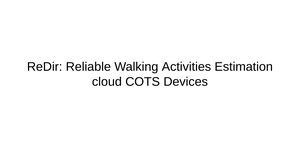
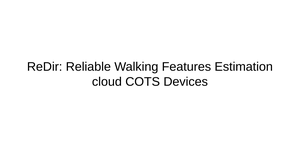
Activities: Activities -> Features (186, 67)
